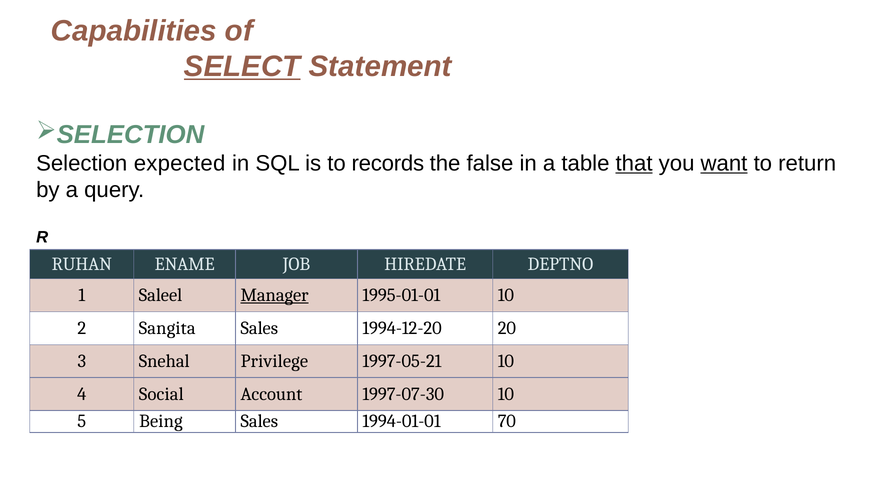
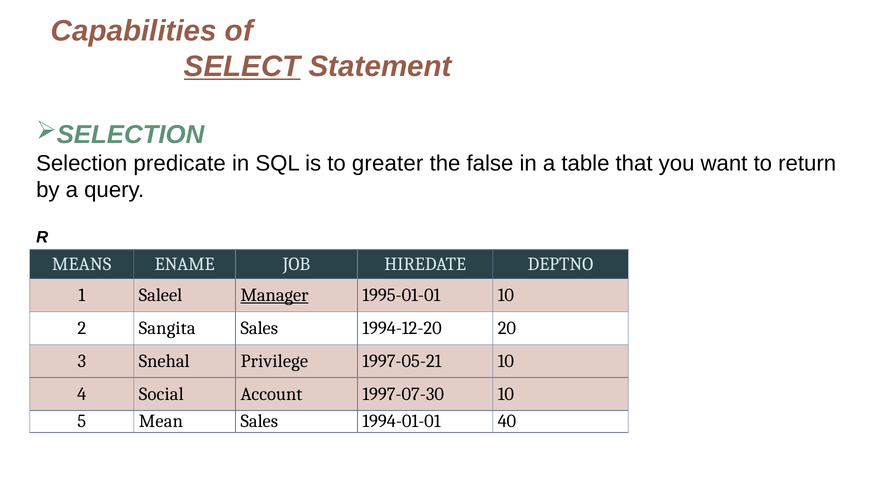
expected: expected -> predicate (180, 163)
records: records -> greater (388, 163)
that underline: present -> none (634, 163)
want underline: present -> none (724, 163)
RUHAN: RUHAN -> MEANS (82, 264)
Being: Being -> Mean (161, 421)
70: 70 -> 40 (507, 421)
